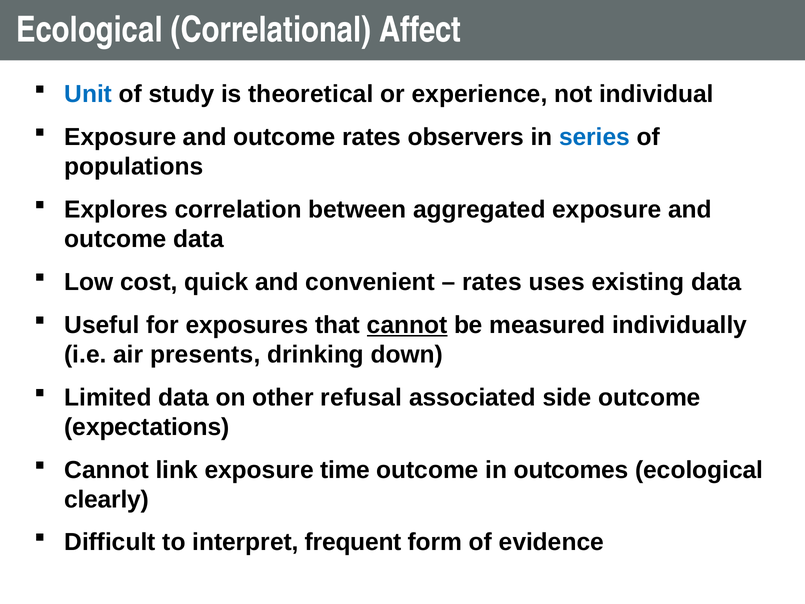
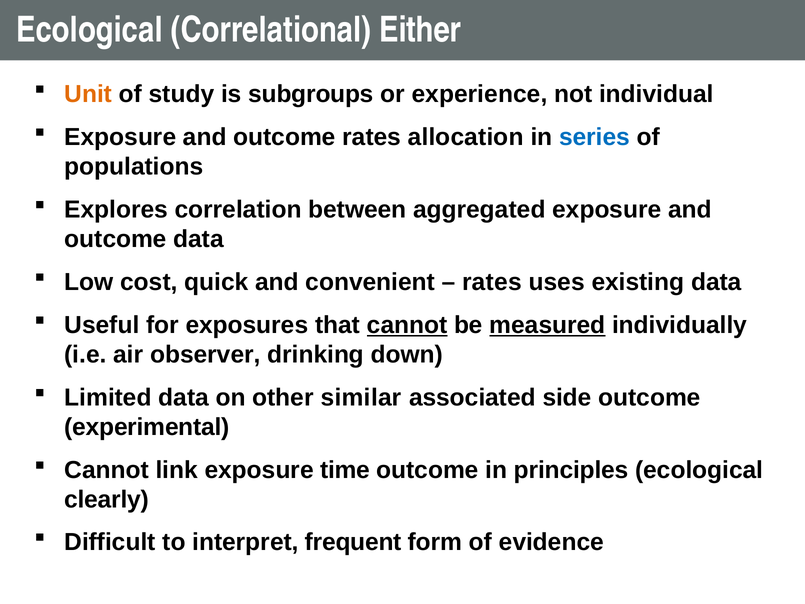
Affect: Affect -> Either (420, 30)
Unit colour: blue -> orange (88, 94)
theoretical: theoretical -> subgroups (311, 94)
observers: observers -> allocation (466, 137)
measured underline: none -> present (547, 325)
presents: presents -> observer (205, 354)
refusal: refusal -> similar (361, 397)
expectations: expectations -> experimental (147, 427)
outcomes: outcomes -> principles (571, 470)
